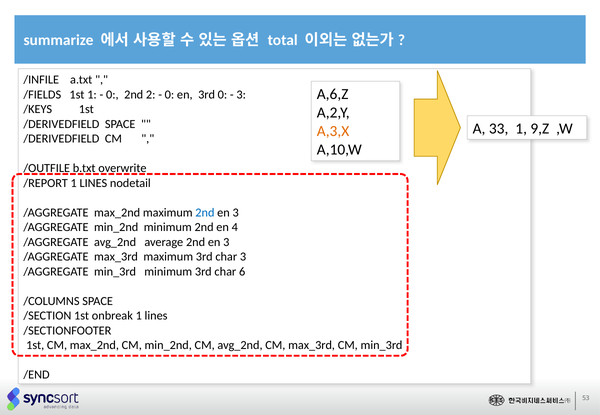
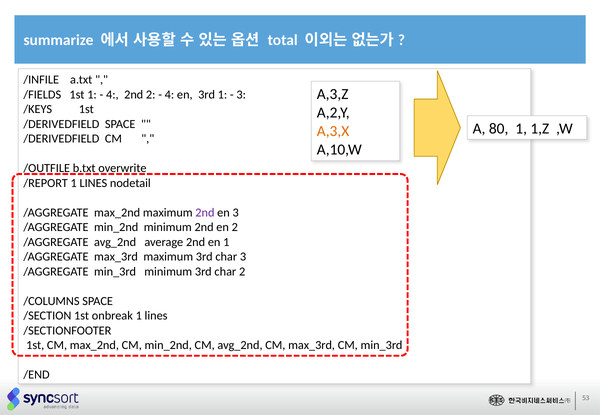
A,6,Z: A,6,Z -> A,3,Z (333, 94)
0: 0 -> 4 (112, 95)
0: 0 -> 4 (170, 95)
3rd 0: 0 -> 1 (222, 95)
33: 33 -> 80 (499, 129)
9,Z: 9,Z -> 1,Z (540, 129)
2nd colour: blue -> purple (205, 213)
en 4: 4 -> 2 (235, 227)
average 2nd en 3: 3 -> 1 (226, 242)
char 6: 6 -> 2 (242, 272)
